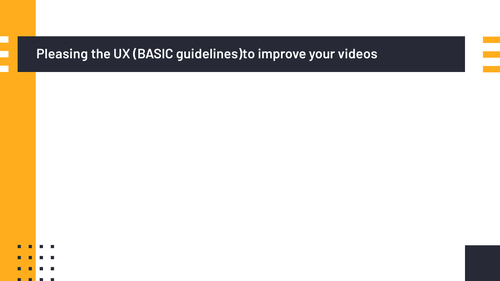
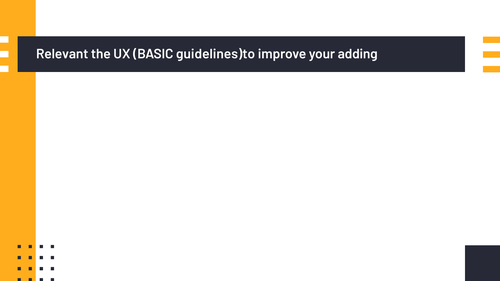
Pleasing: Pleasing -> Relevant (62, 54)
videos: videos -> adding (358, 54)
